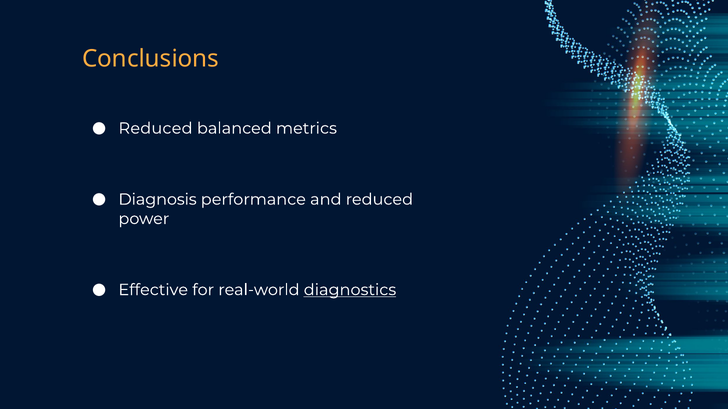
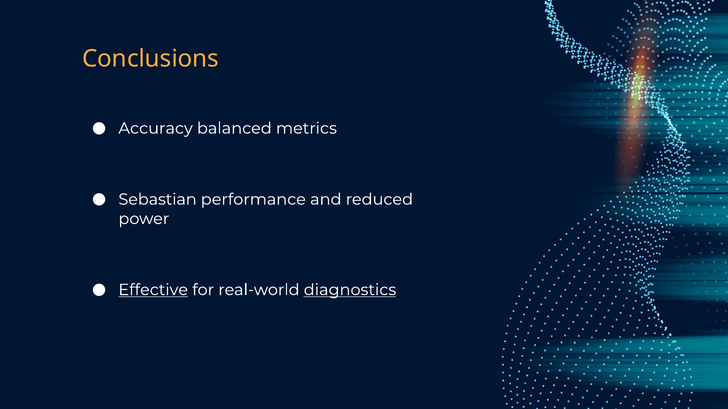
Reduced: Reduced -> Accuracy (156, 128)
Diagnosis: Diagnosis -> Sebastian (158, 200)
Effective underline: none -> present (153, 290)
